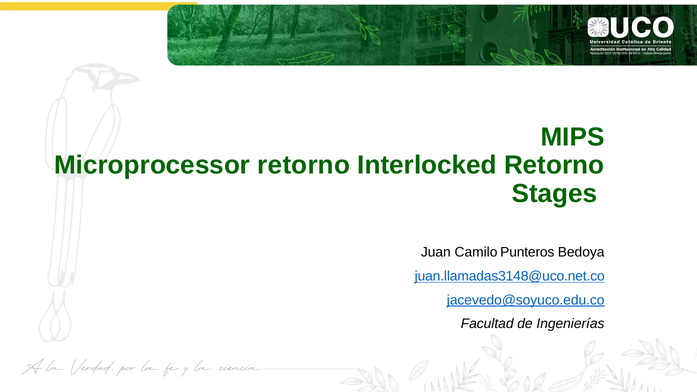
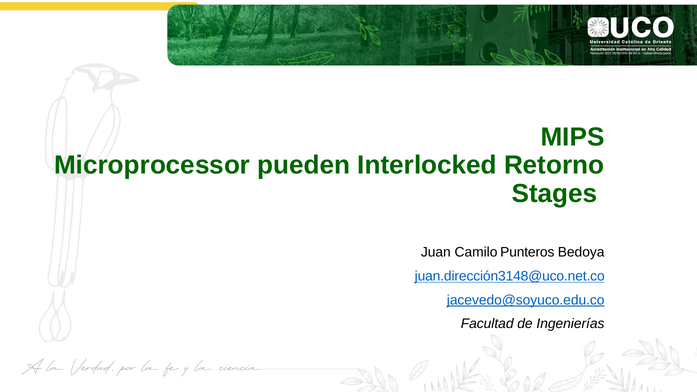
Microprocessor retorno: retorno -> pueden (304, 165)
juan.llamadas3148@uco.net.co: juan.llamadas3148@uco.net.co -> juan.dirección3148@uco.net.co (510, 276)
